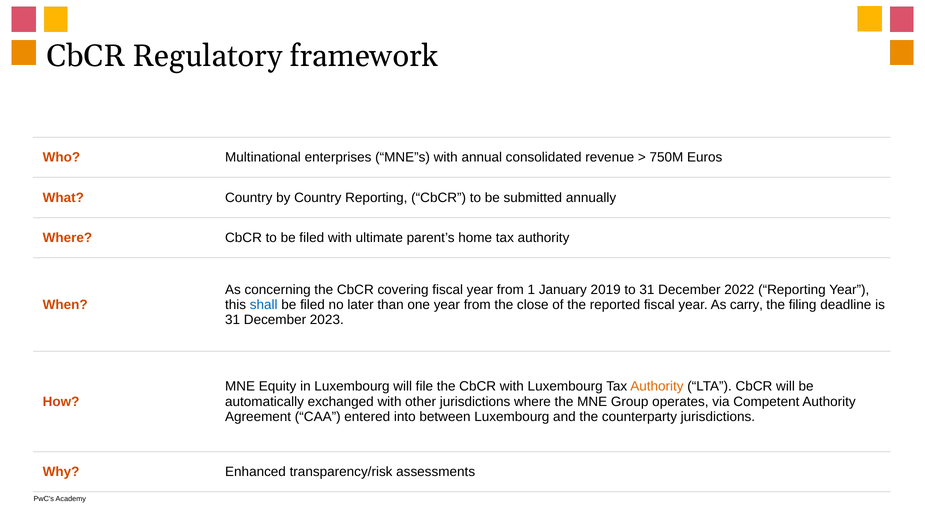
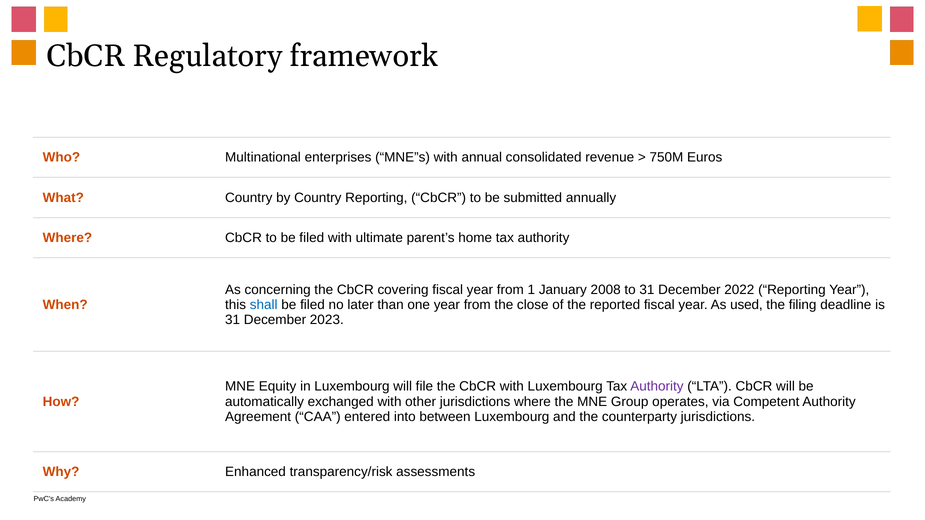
2019: 2019 -> 2008 (606, 290)
carry: carry -> used (746, 305)
Authority colour: orange -> purple (657, 387)
